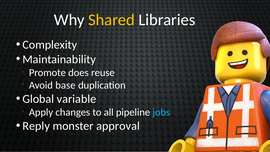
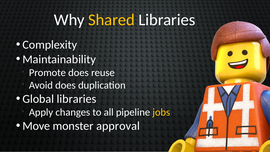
Avoid base: base -> does (65, 85)
Global variable: variable -> libraries (77, 99)
jobs colour: light blue -> yellow (161, 112)
Reply: Reply -> Move (36, 126)
